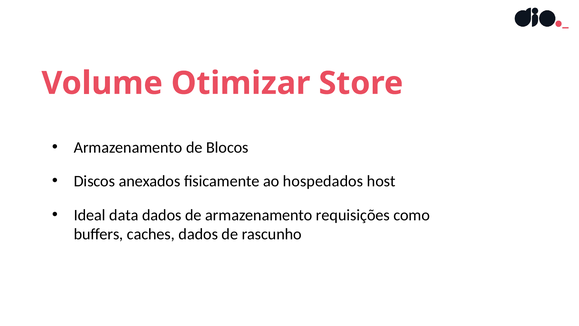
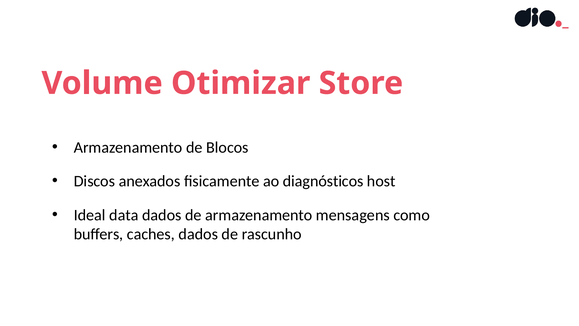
hospedados: hospedados -> diagnósticos (323, 181)
requisições: requisições -> mensagens (353, 215)
